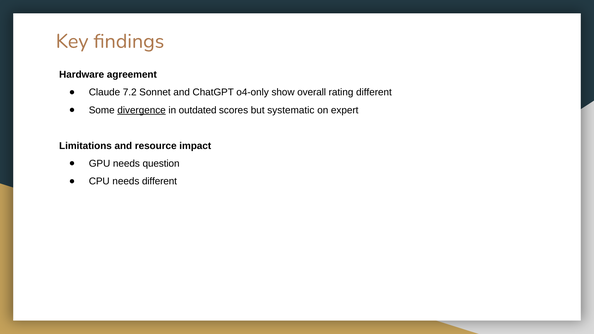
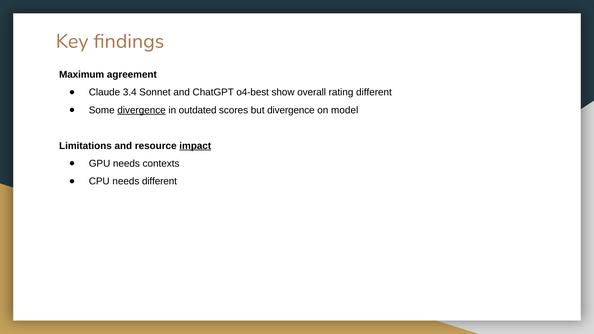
Hardware: Hardware -> Maximum (82, 75)
7.2: 7.2 -> 3.4 (130, 92)
o4-only: o4-only -> o4-best (253, 92)
but systematic: systematic -> divergence (291, 110)
expert: expert -> model (345, 110)
impact underline: none -> present (195, 146)
question: question -> contexts (161, 164)
